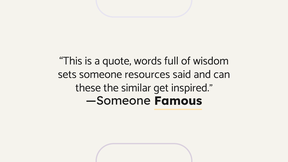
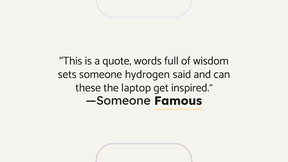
resources: resources -> hydrogen (147, 74)
similar: similar -> laptop (136, 88)
